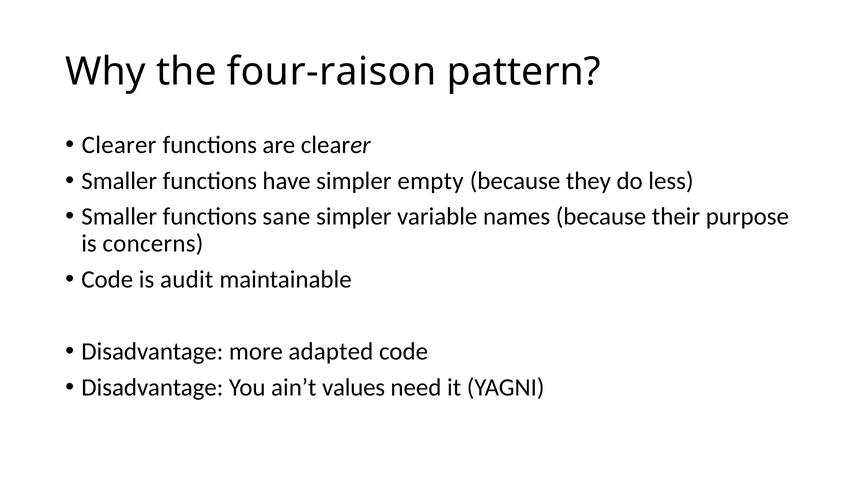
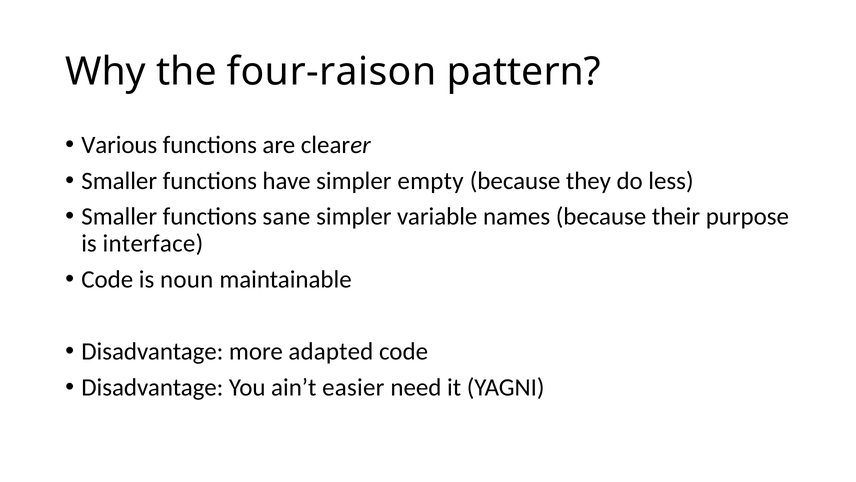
Clearer: Clearer -> Various (119, 145)
concerns: concerns -> interface (153, 243)
audit: audit -> noun (187, 279)
values: values -> easier (353, 387)
